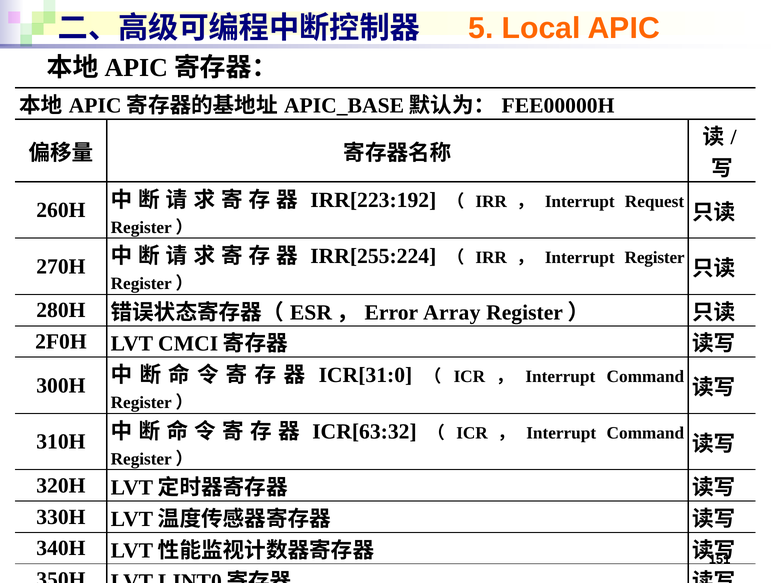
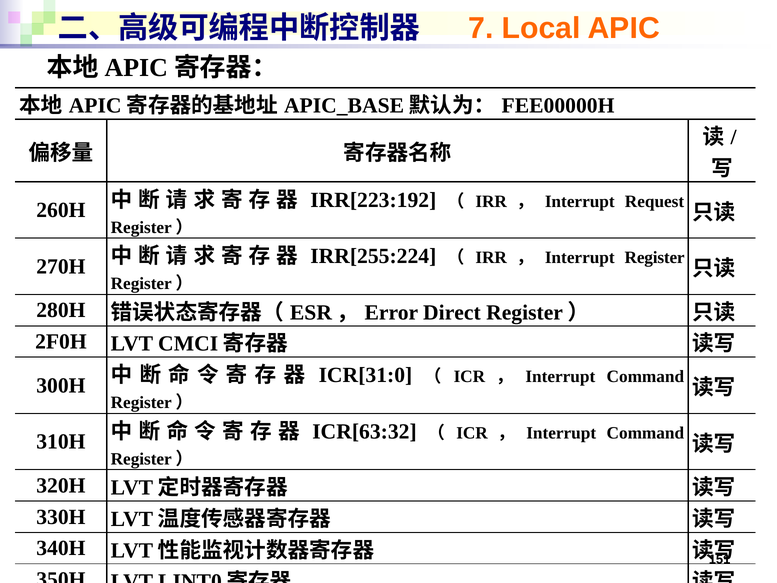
5: 5 -> 7 (481, 28)
Array: Array -> Direct (452, 312)
